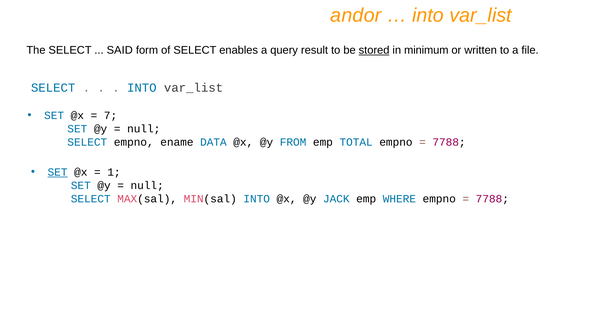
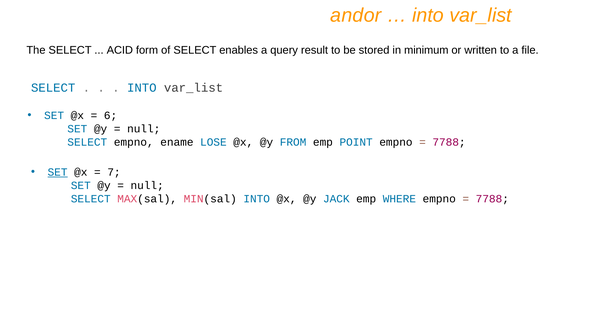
SAID: SAID -> ACID (120, 50)
stored underline: present -> none (374, 50)
7: 7 -> 6 (111, 116)
DATA: DATA -> LOSE (213, 142)
TOTAL: TOTAL -> POINT (356, 142)
1: 1 -> 7 (114, 172)
